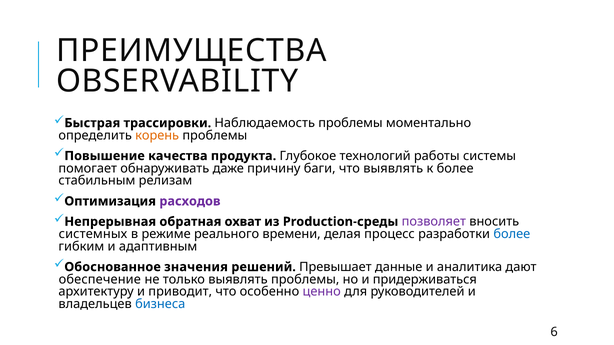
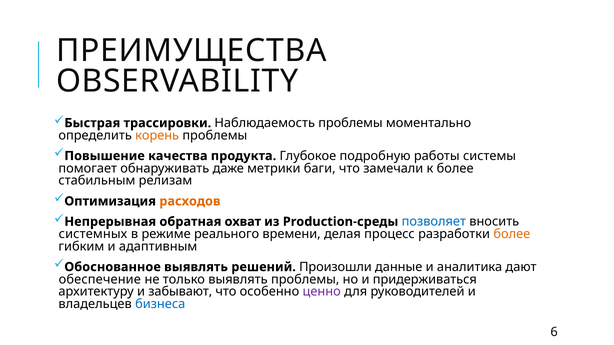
технологий: технологий -> подробную (375, 156)
причину: причину -> метрики (274, 168)
что выявлять: выявлять -> замечали (393, 168)
расходов colour: purple -> orange (190, 201)
позволяет colour: purple -> blue (434, 222)
более colour: blue -> orange (512, 234)
Обоснованное значения: значения -> выявлять (196, 267)
Превышает: Превышает -> Произошли (335, 267)
приводит: приводит -> забывают (180, 292)
